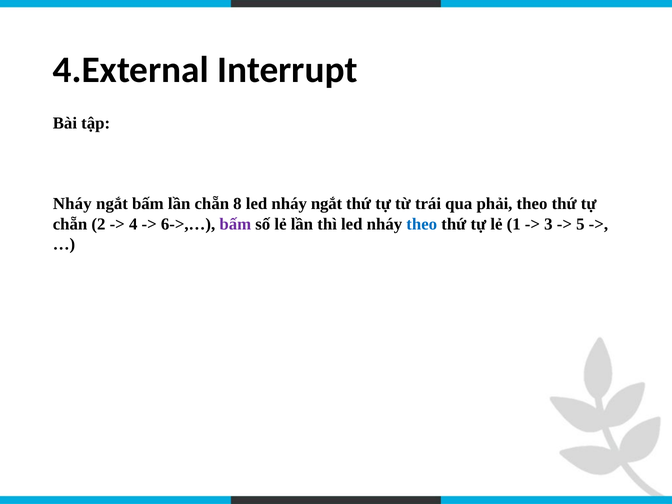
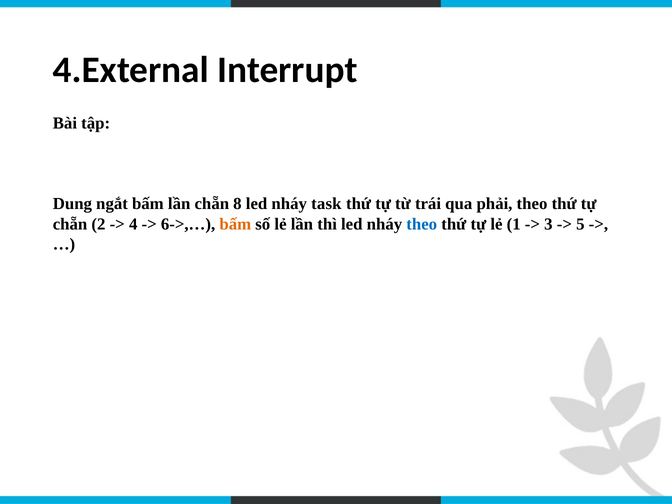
Nháy: Nháy -> Dung (72, 204)
led nháy ngắt: ngắt -> task (326, 204)
bấm colour: purple -> orange (235, 224)
